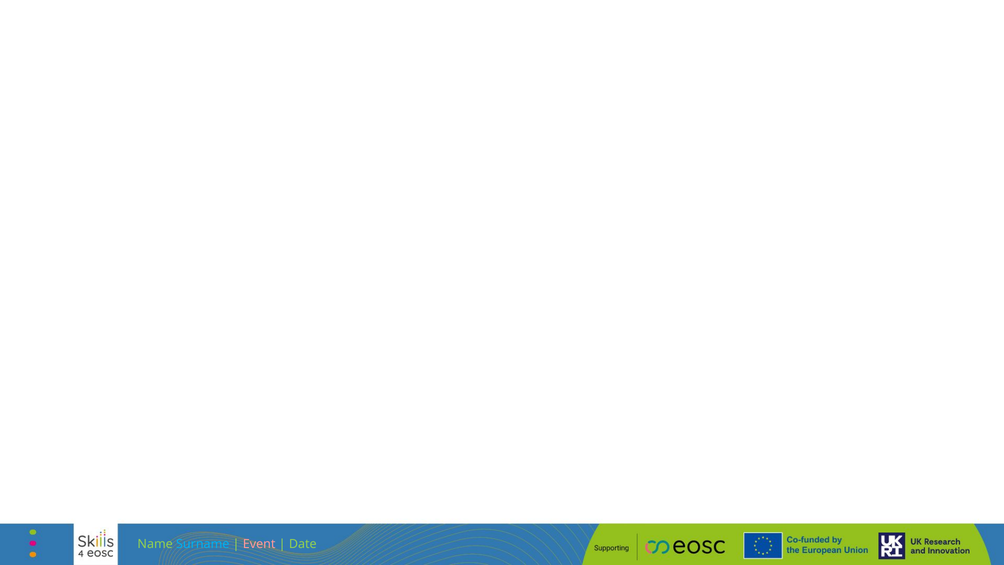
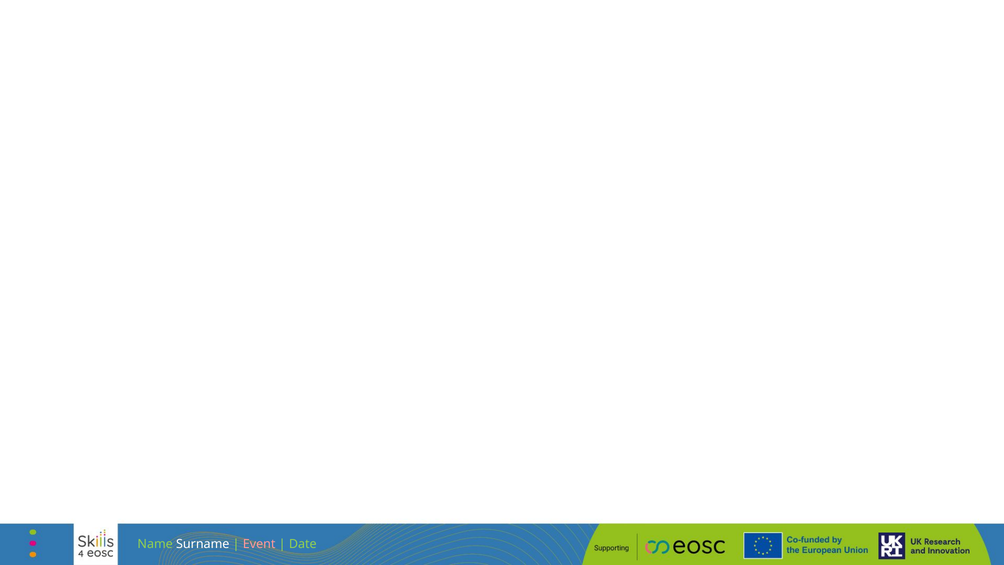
Surname colour: light blue -> white (203, 544)
